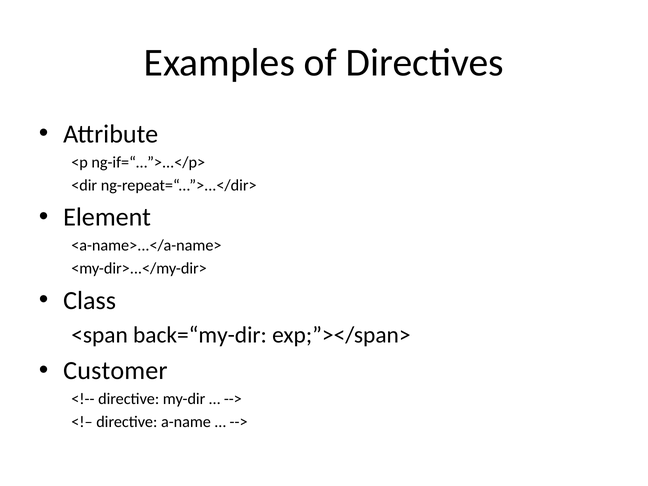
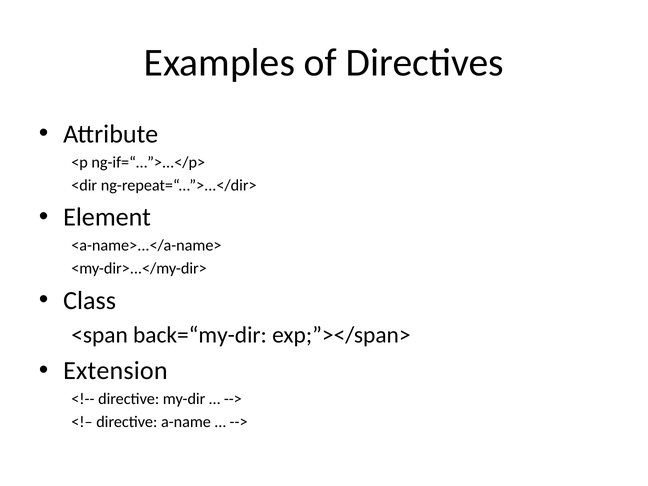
Customer: Customer -> Extension (115, 371)
